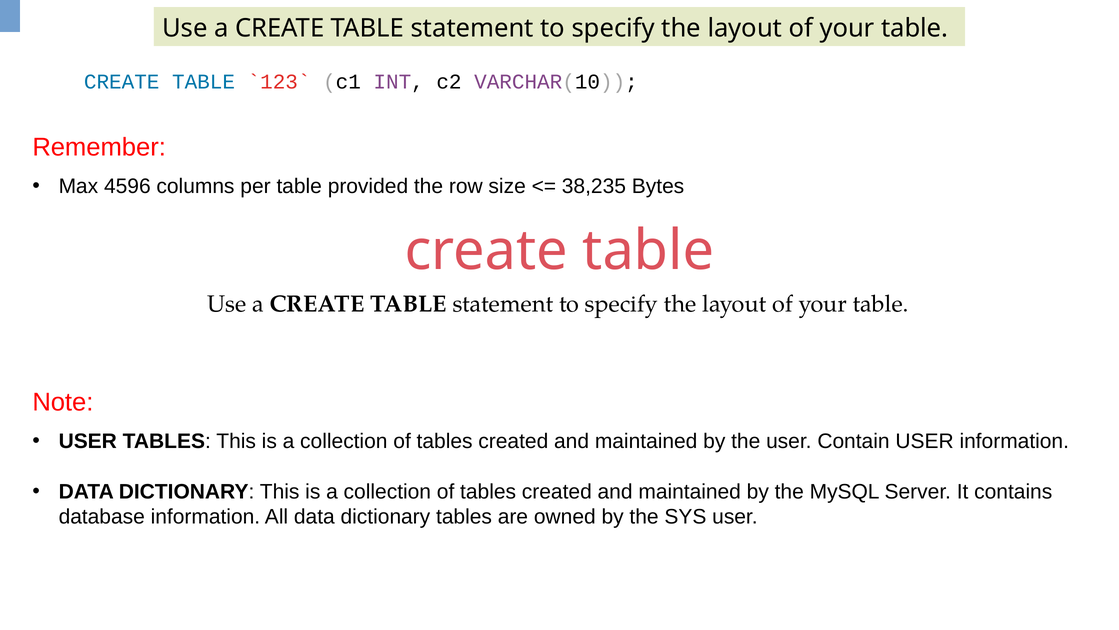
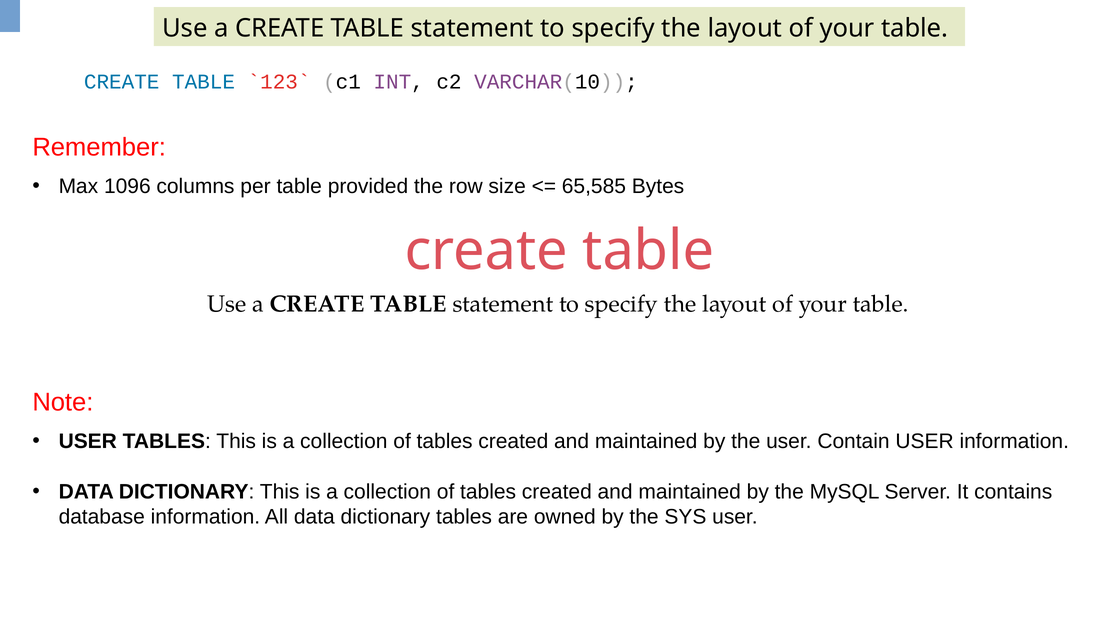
4596: 4596 -> 1096 (127, 186)
38,235: 38,235 -> 65,585 (594, 186)
